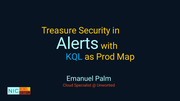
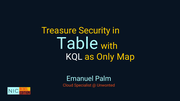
Alerts: Alerts -> Table (77, 44)
KQL colour: light blue -> white (74, 57)
Prod: Prod -> Only (105, 57)
